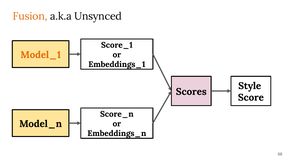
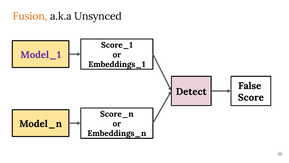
Model_1 colour: orange -> purple (41, 55)
Style: Style -> False (250, 86)
Scores: Scores -> Detect (191, 91)
